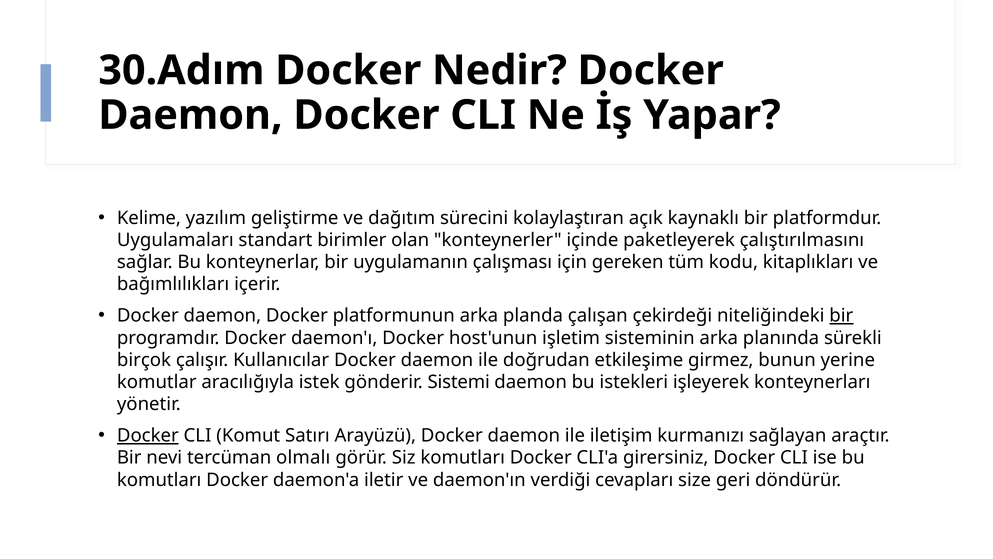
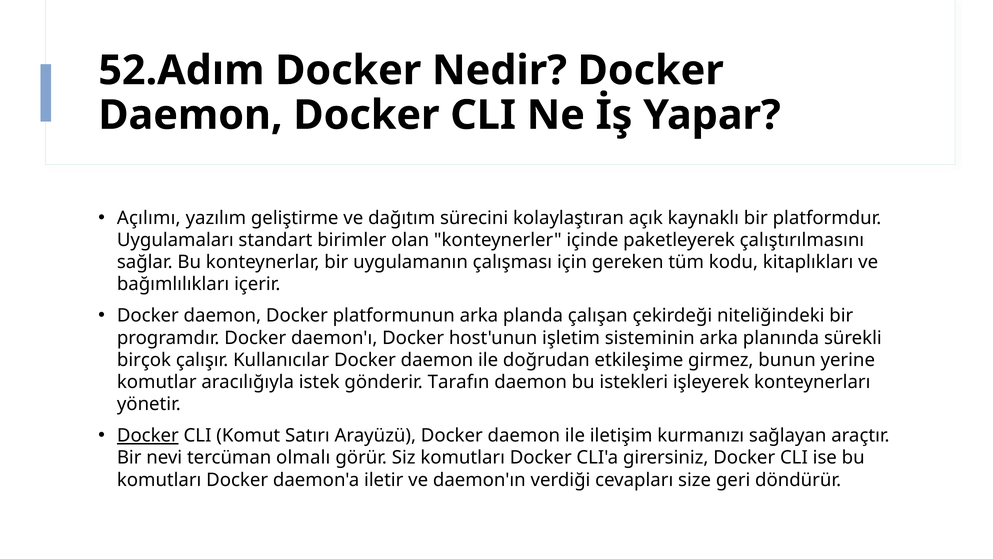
30.Adım: 30.Adım -> 52.Adım (181, 70)
Kelime: Kelime -> Açılımı (149, 218)
bir underline: present -> none (841, 316)
Sistemi: Sistemi -> Tarafın (459, 382)
